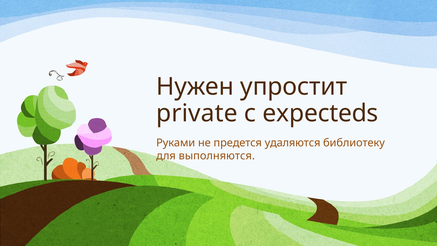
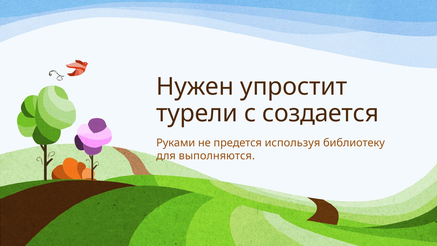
private: private -> турели (197, 113)
expecteds: expecteds -> создается (321, 113)
удаляются: удаляются -> используя (292, 143)
